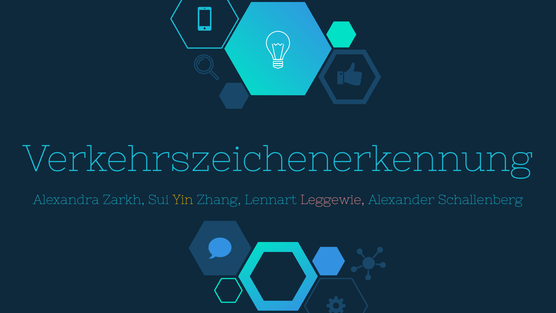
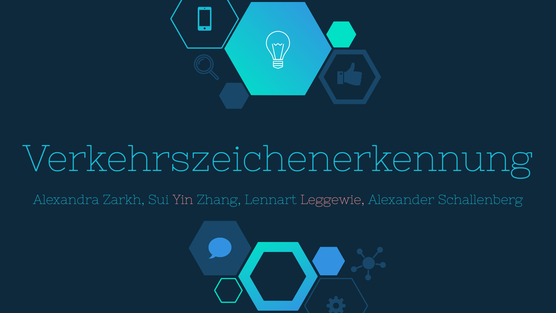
Yin colour: yellow -> pink (183, 200)
